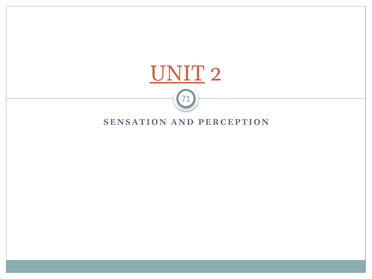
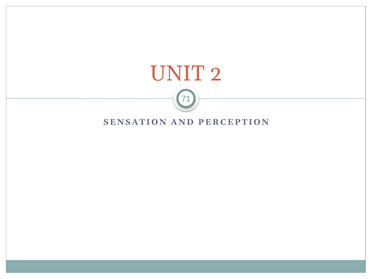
UNIT underline: present -> none (177, 73)
